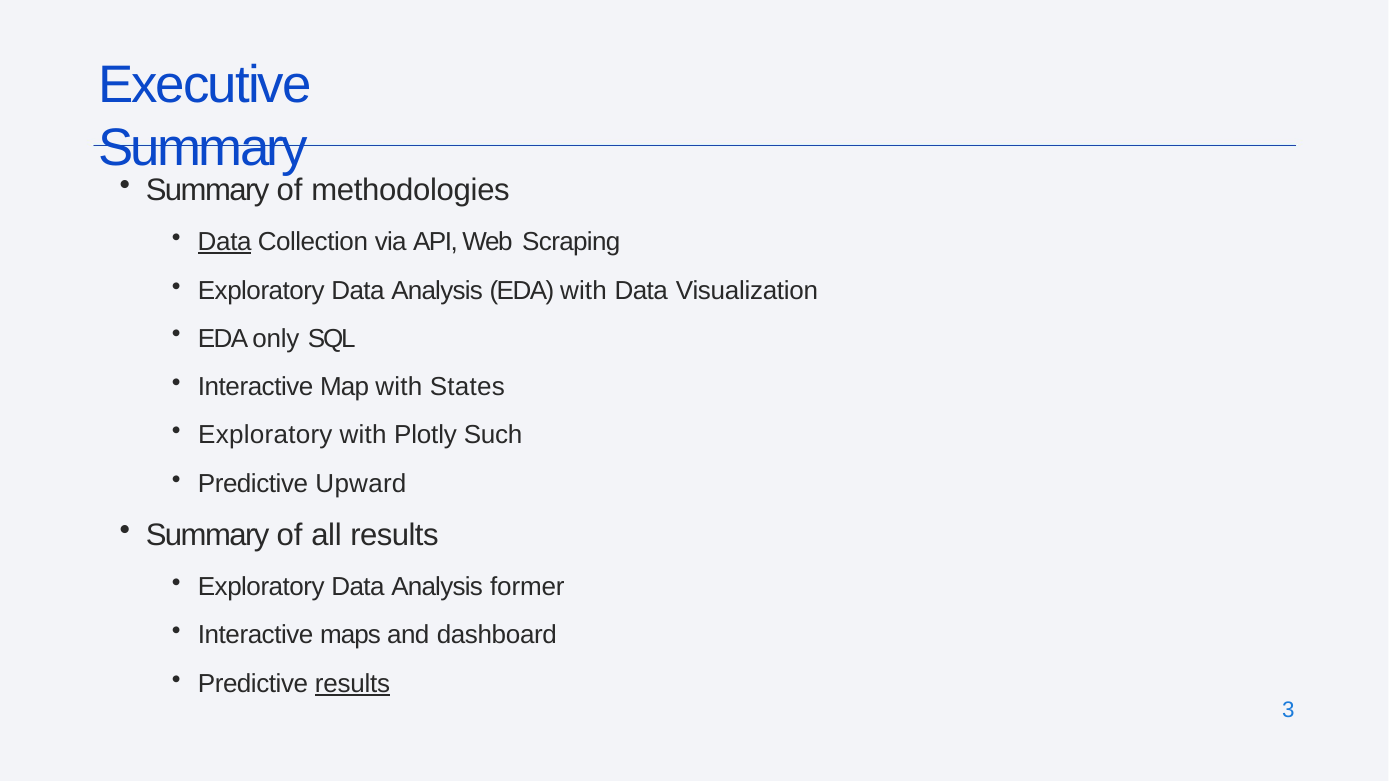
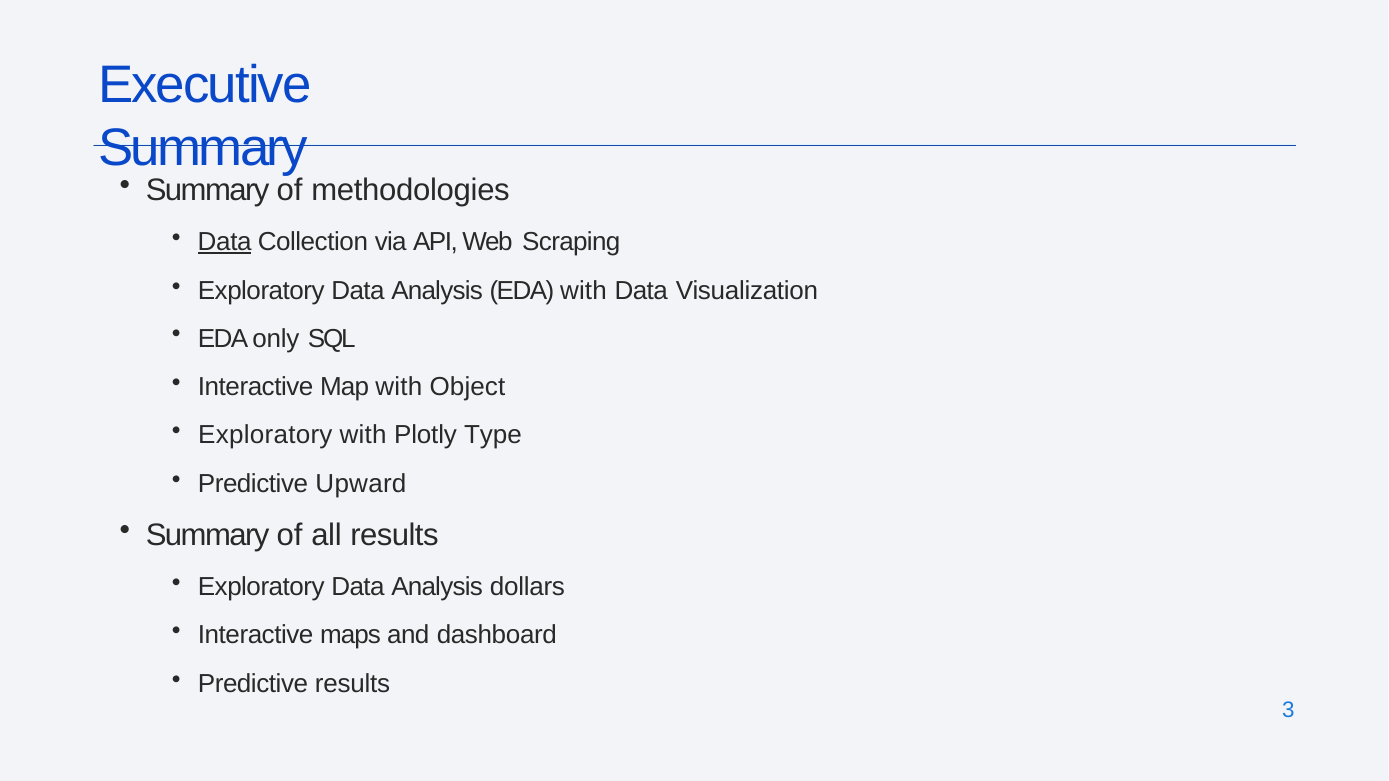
States: States -> Object (467, 388)
Such: Such -> Type (493, 435)
former: former -> dollars (527, 587)
results underline: present -> none (353, 684)
